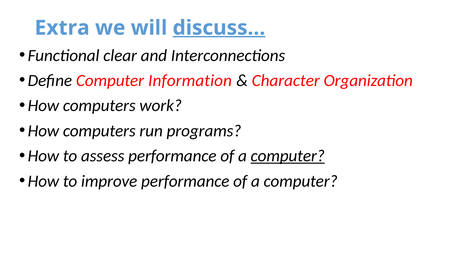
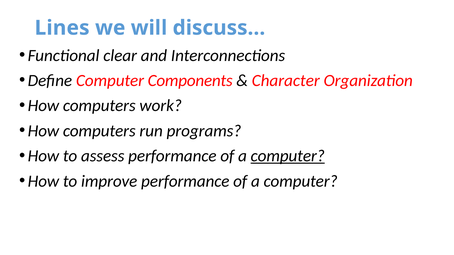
Extra: Extra -> Lines (62, 28)
discuss… underline: present -> none (219, 28)
Information: Information -> Components (190, 81)
